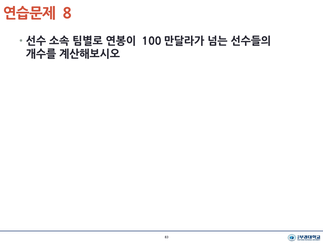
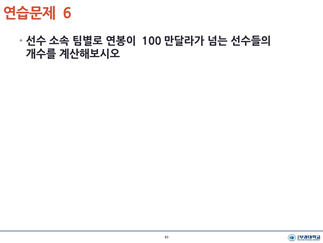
8: 8 -> 6 (67, 14)
